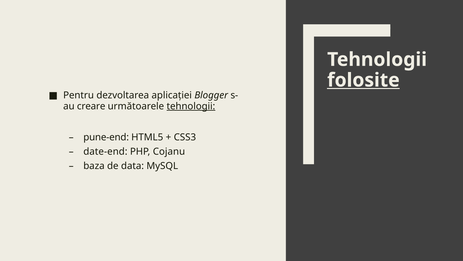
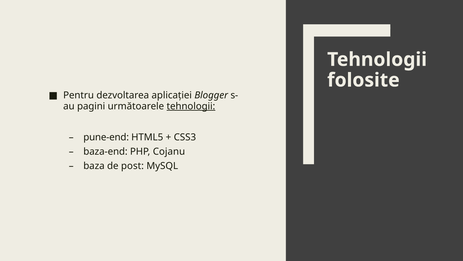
folosite underline: present -> none (363, 80)
creare: creare -> pagini (91, 106)
date-end: date-end -> baza-end (105, 151)
data: data -> post (132, 166)
